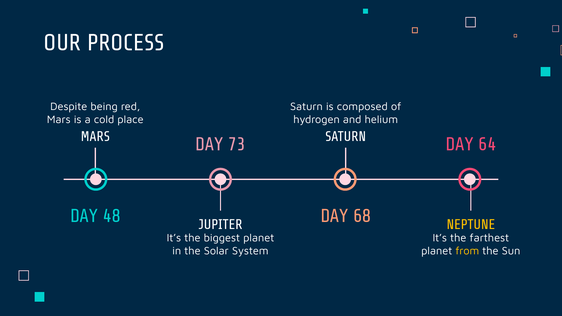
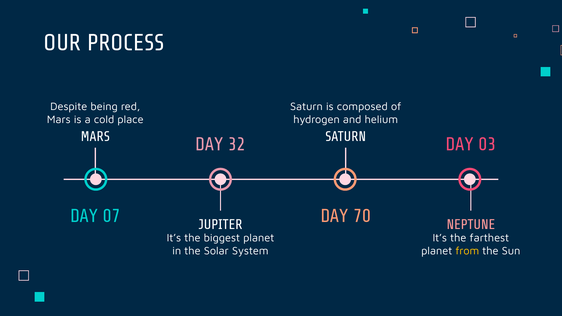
73: 73 -> 32 (237, 144)
64: 64 -> 03 (487, 144)
48: 48 -> 07 (112, 216)
68: 68 -> 70 (362, 216)
NEPTUNE colour: yellow -> pink (471, 225)
